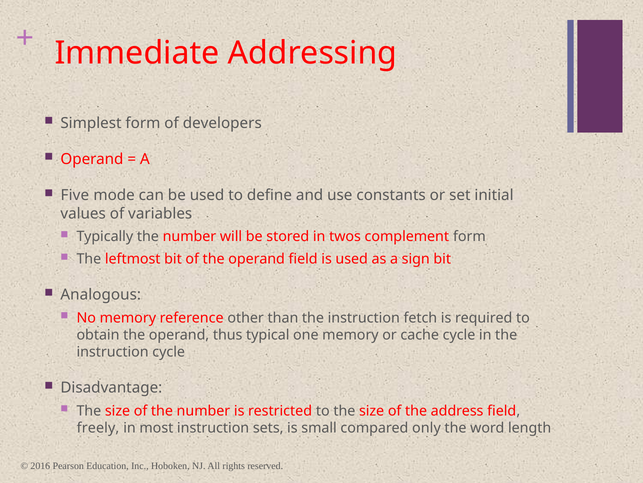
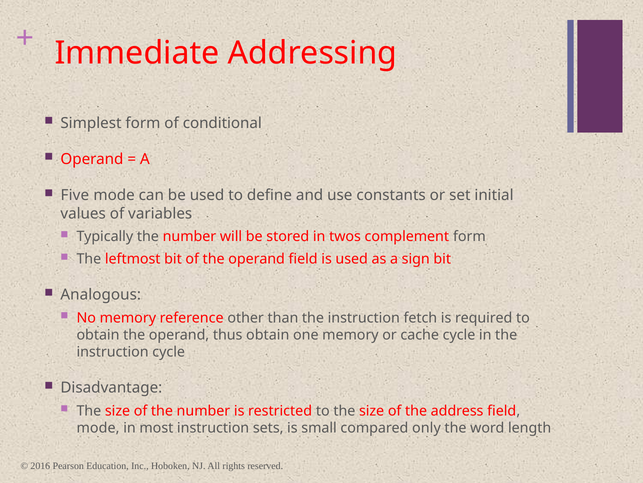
developers: developers -> conditional (222, 123)
thus typical: typical -> obtain (268, 335)
freely: freely -> mode (98, 427)
